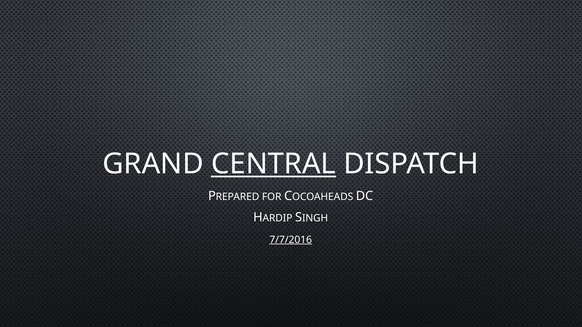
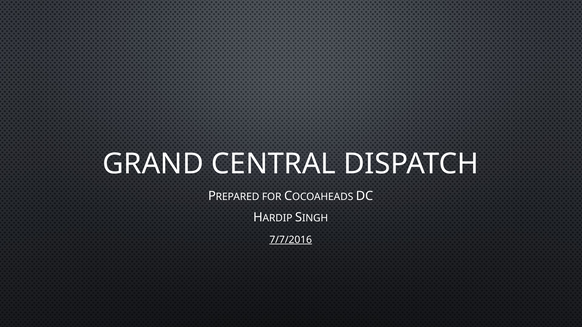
CENTRAL underline: present -> none (274, 164)
